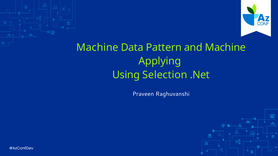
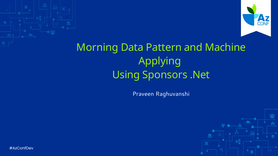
Machine: Machine -> Morning (97, 48)
Selection: Selection -> Sponsors (165, 75)
